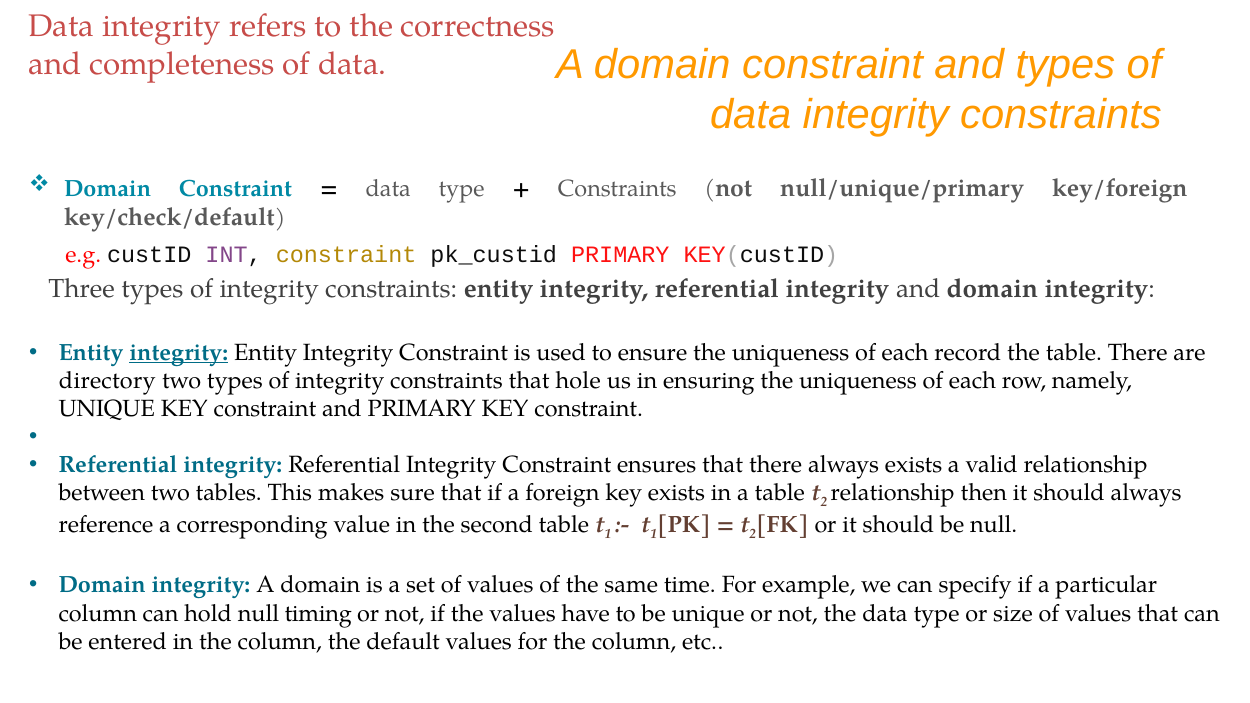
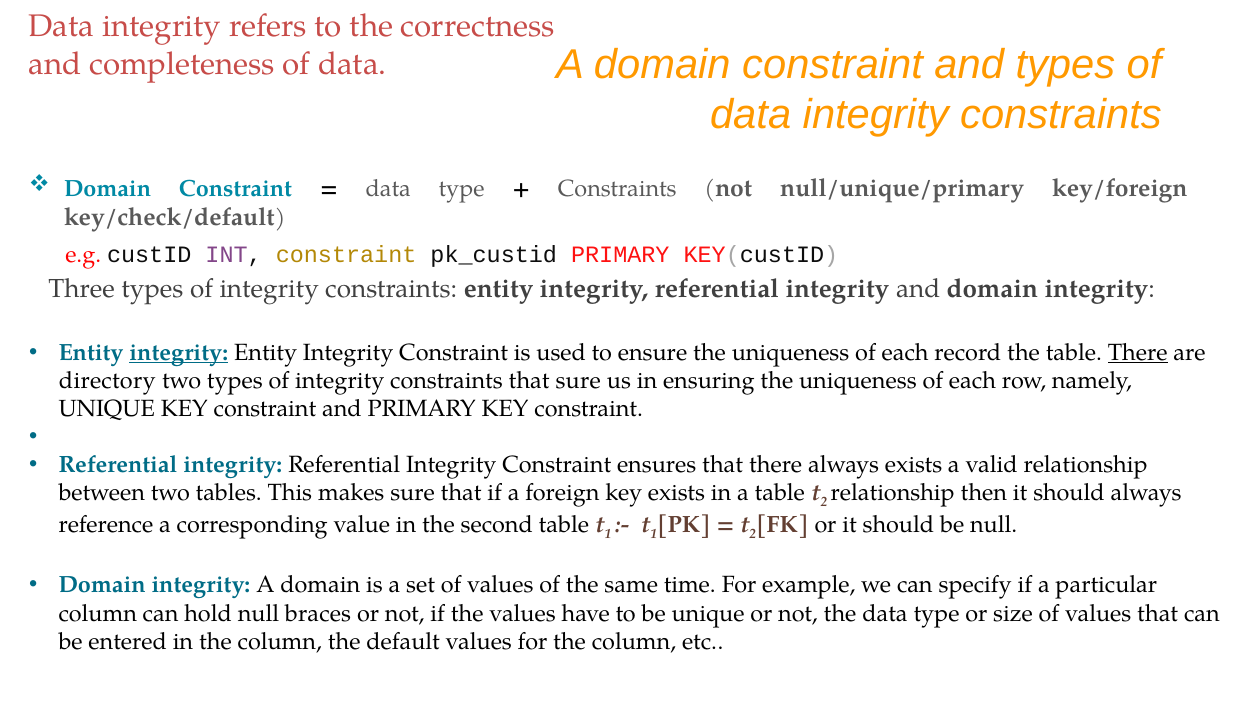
There underline: none -> present (1138, 353)
that hole: hole -> sure (578, 381)
timing: timing -> braces (318, 613)
